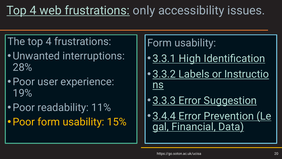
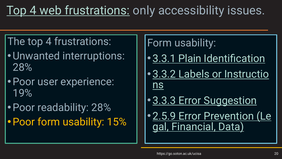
High: High -> Plain (190, 58)
readability 11%: 11% -> 28% (101, 107)
3.4.4: 3.4.4 -> 2.5.9 (164, 116)
